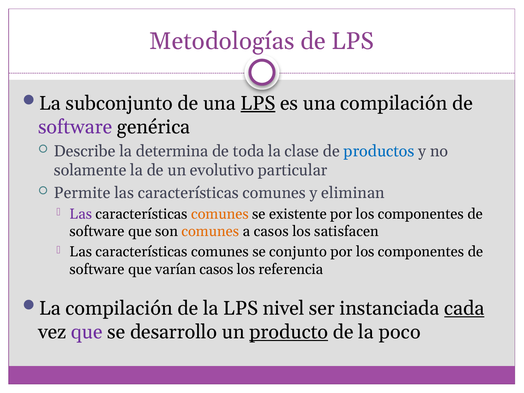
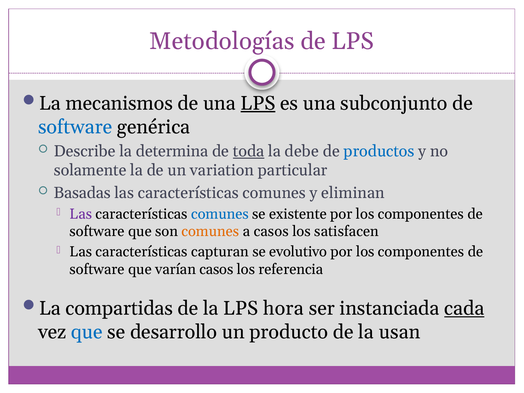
subconjunto: subconjunto -> mecanismos (119, 103)
una compilación: compilación -> subconjunto (394, 103)
software colour: purple -> blue (75, 127)
toda underline: none -> present (249, 151)
clase: clase -> debe (302, 151)
evolutivo: evolutivo -> variation (222, 170)
Permite: Permite -> Basadas (82, 193)
comunes colour: orange -> blue (220, 214)
comunes: comunes -> capturan (220, 252)
conjunto: conjunto -> evolutivo (298, 252)
La compilación: compilación -> compartidas (119, 308)
nivel: nivel -> hora (283, 308)
que colour: purple -> blue (87, 332)
producto underline: present -> none (289, 332)
poco: poco -> usan (400, 332)
